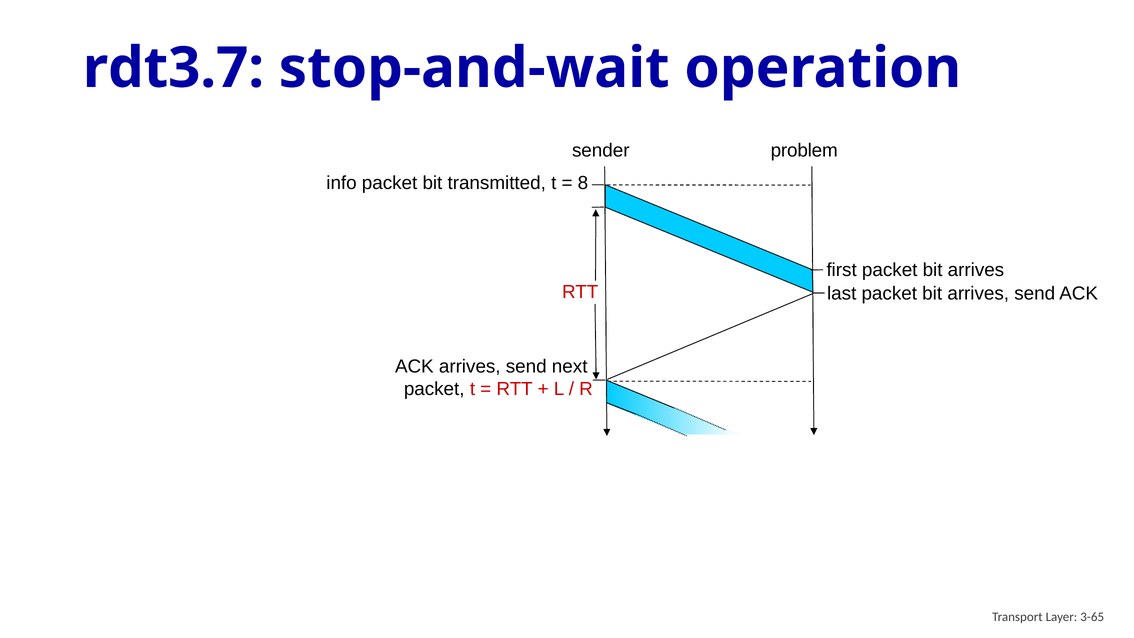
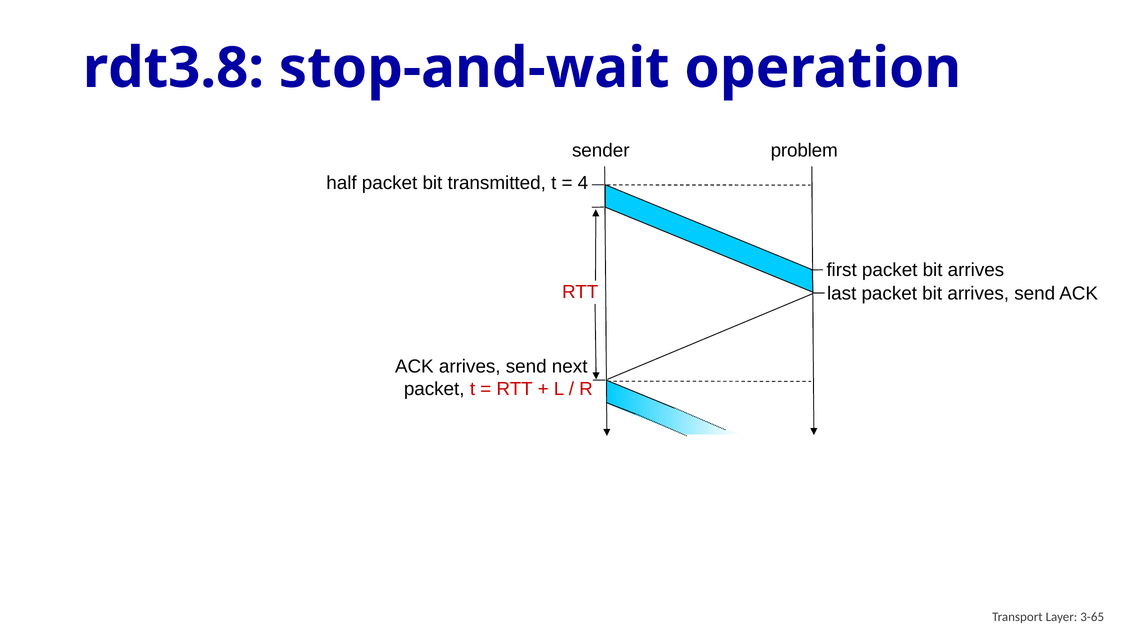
rdt3.7: rdt3.7 -> rdt3.8 (173, 68)
info: info -> half (342, 183)
8: 8 -> 4 (583, 183)
